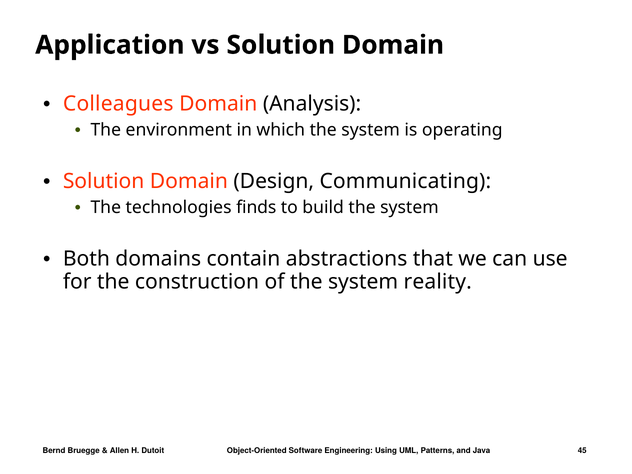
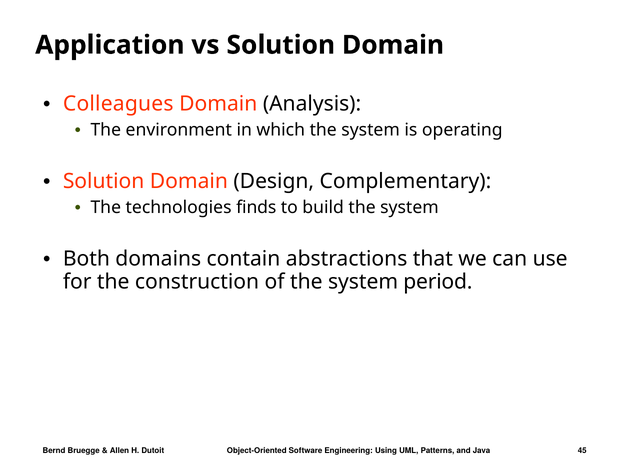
Communicating: Communicating -> Complementary (405, 181)
reality: reality -> period (438, 282)
